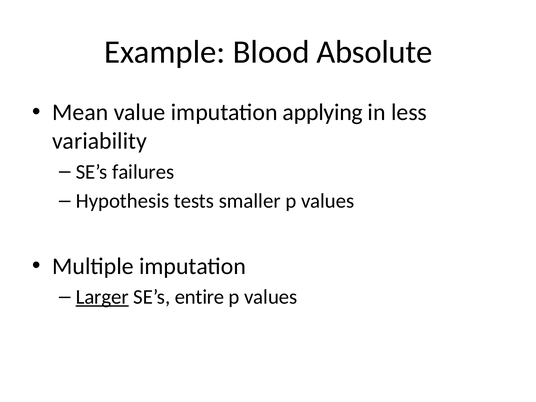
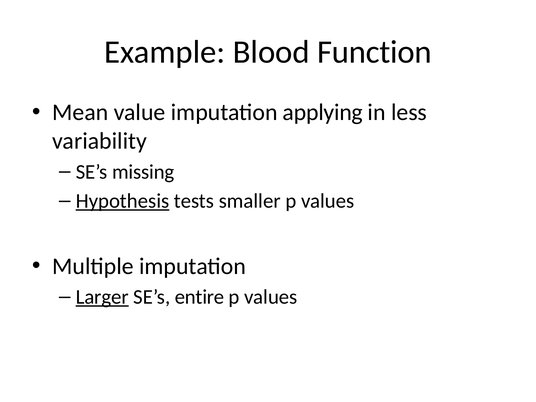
Absolute: Absolute -> Function (374, 52)
failures: failures -> missing (143, 172)
Hypothesis underline: none -> present (122, 201)
